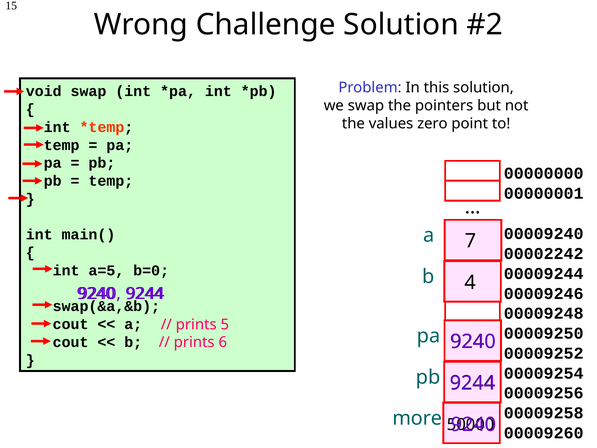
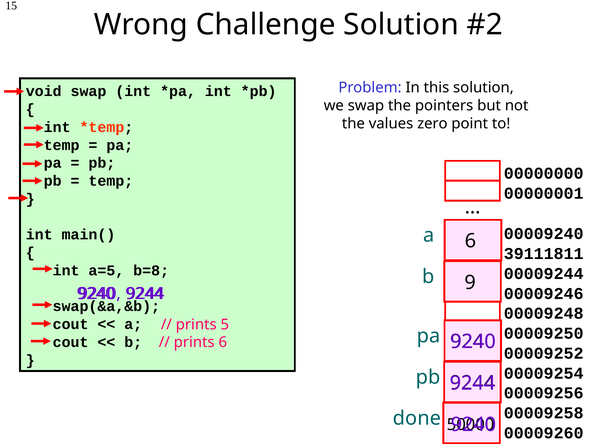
a 7: 7 -> 6 (471, 241)
00002242: 00002242 -> 39111811 (544, 254)
b=0: b=0 -> b=8 (151, 270)
4: 4 -> 9 (470, 282)
more: more -> done (417, 418)
